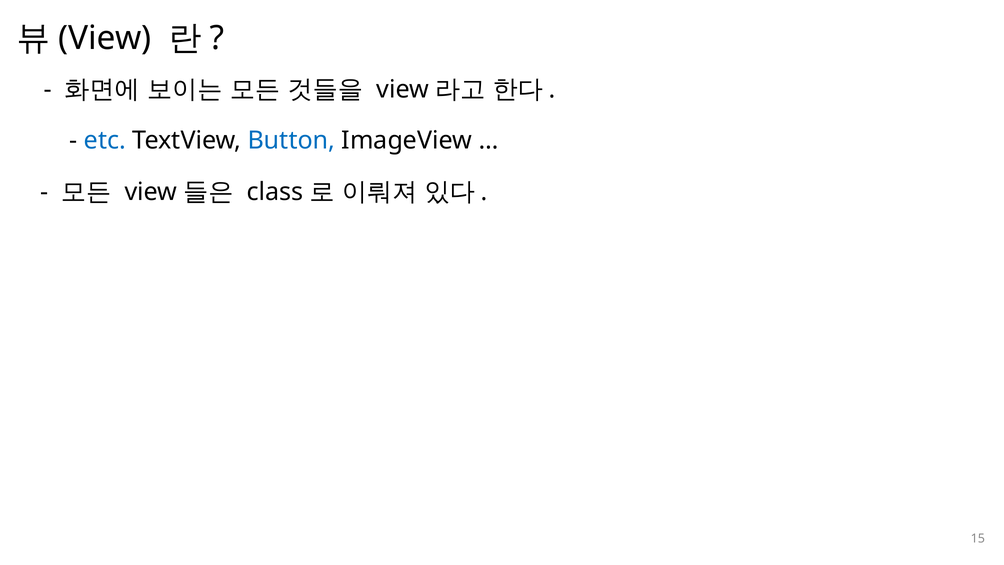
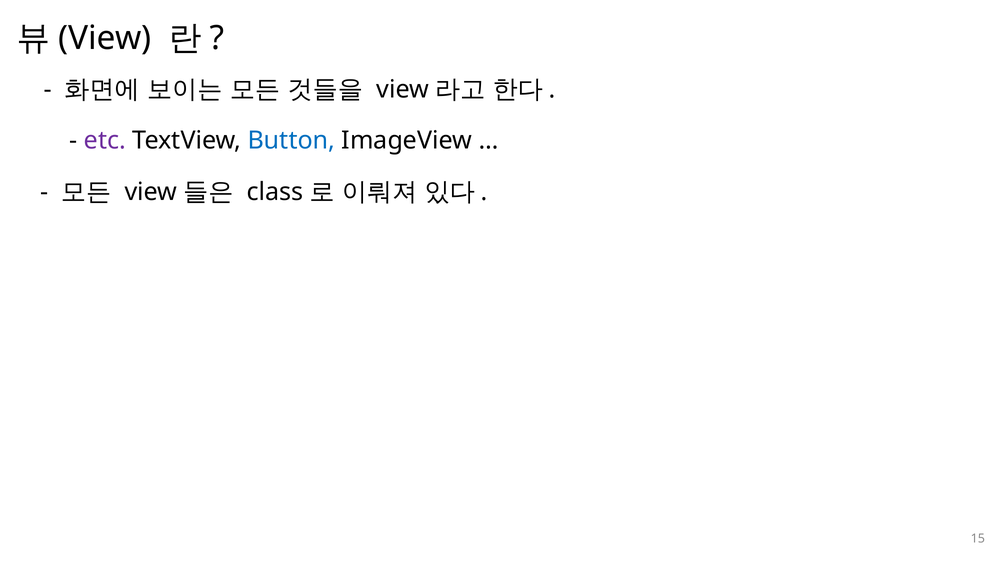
etc colour: blue -> purple (105, 140)
